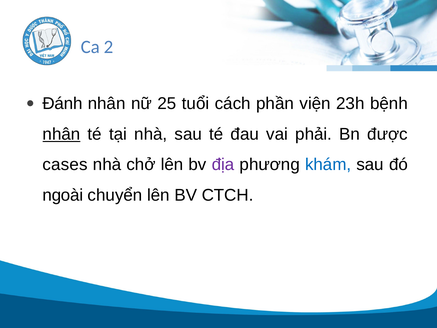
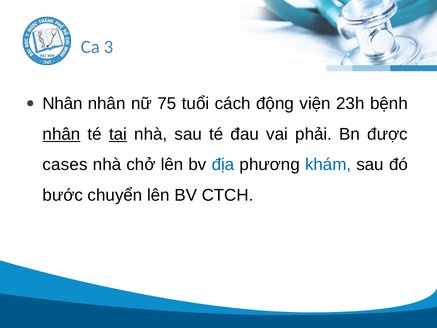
2: 2 -> 3 (109, 47)
Đánh: Đánh -> Nhân (62, 103)
25: 25 -> 75 (167, 103)
phần: phần -> động (275, 103)
tại underline: none -> present (118, 134)
địa colour: purple -> blue (223, 165)
ngoài: ngoài -> bước (63, 195)
